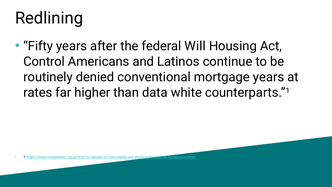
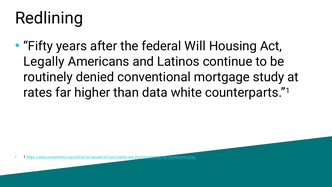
Control: Control -> Legally (44, 62)
mortgage years: years -> study (269, 77)
